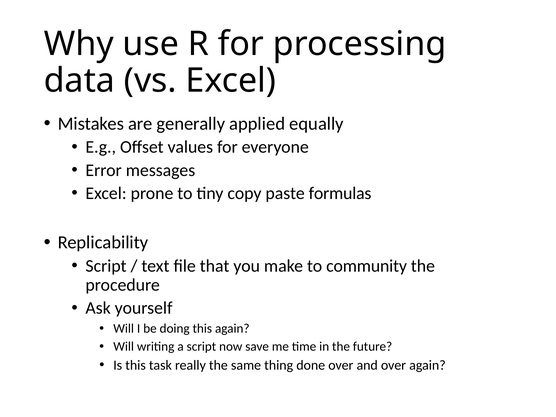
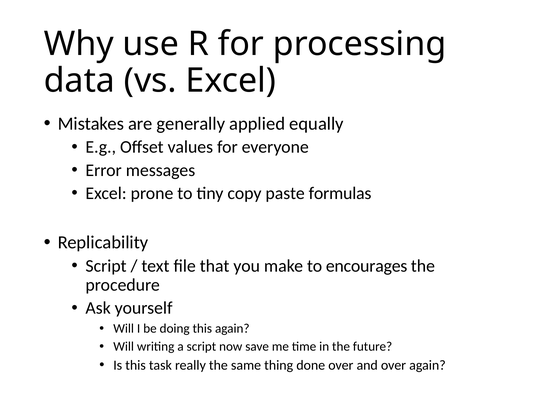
community: community -> encourages (367, 266)
